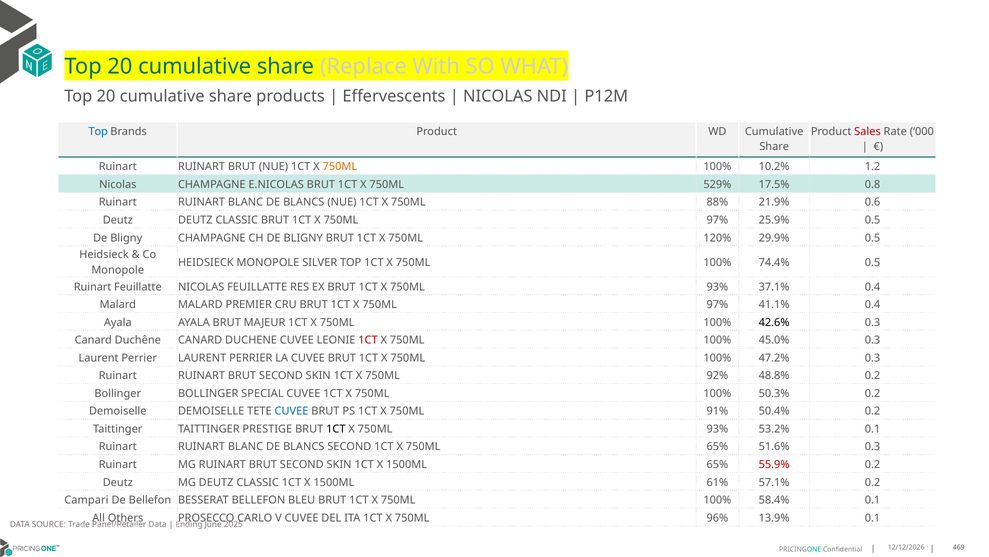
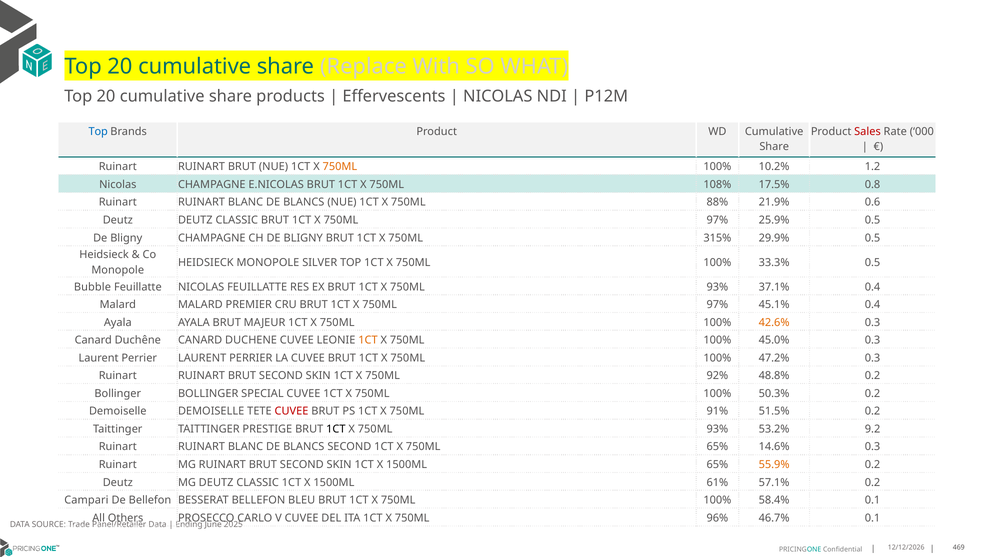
529%: 529% -> 108% (717, 184)
120%: 120% -> 315% (717, 238)
74.4%: 74.4% -> 33.3% (774, 262)
Ruinart: Ruinart -> Bubble (92, 287)
41.1%: 41.1% -> 45.1% (774, 304)
42.6% colour: black -> orange (774, 322)
1CT colour: red -> orange (368, 340)
CUVEE colour: blue -> red (292, 411)
50.4%: 50.4% -> 51.5% (774, 411)
53.2% 0.1: 0.1 -> 9.2 (873, 429)
51.6%: 51.6% -> 14.6% (774, 446)
55.9% colour: red -> orange (774, 464)
13.9%: 13.9% -> 46.7% (774, 517)
